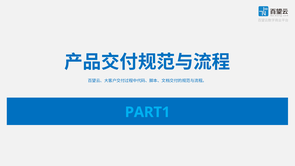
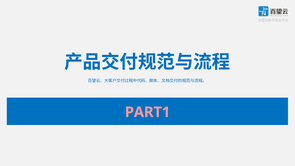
PART1 colour: light blue -> pink (148, 112)
